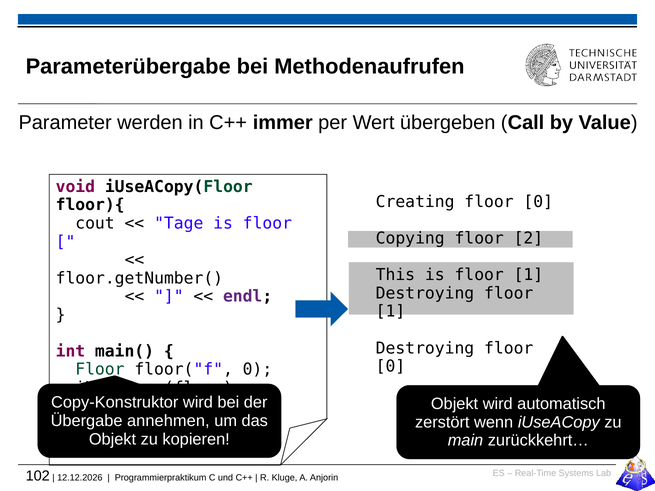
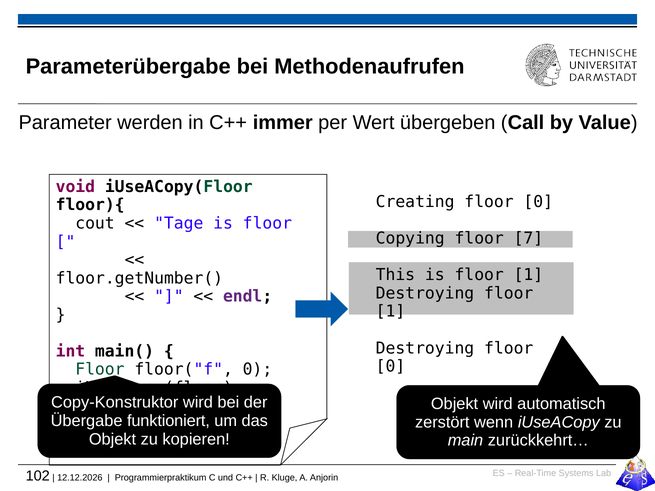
2: 2 -> 7 (528, 239)
annehmen: annehmen -> funktioniert (168, 421)
